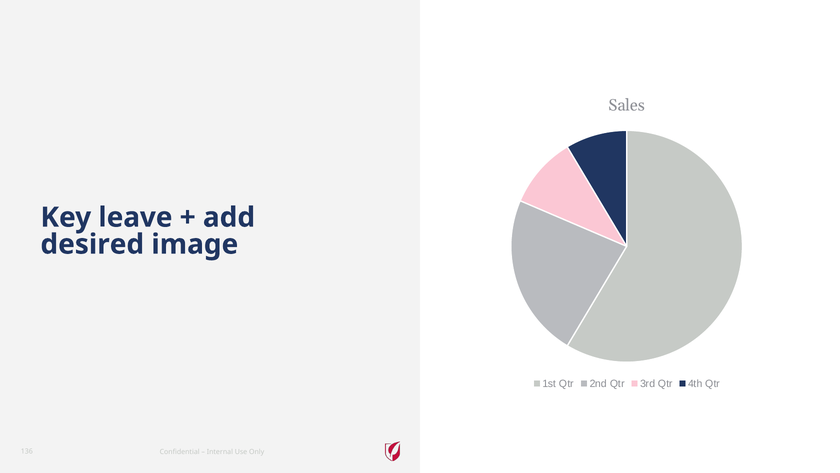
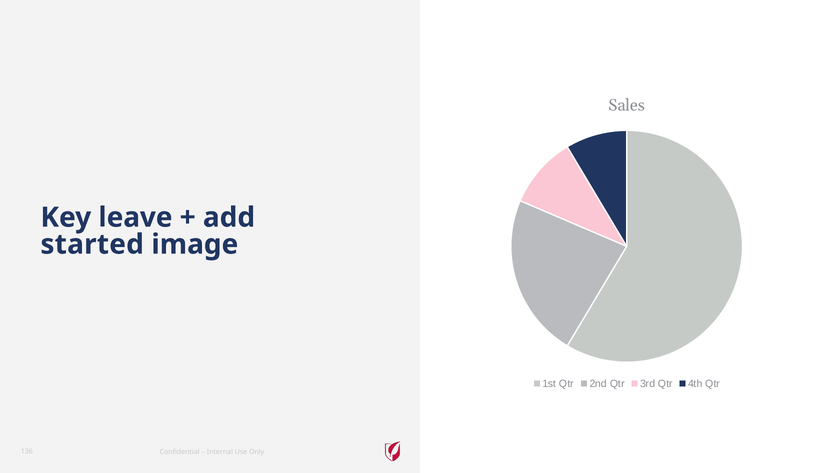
desired: desired -> started (92, 244)
